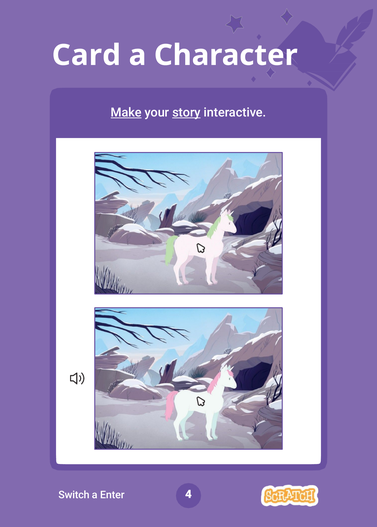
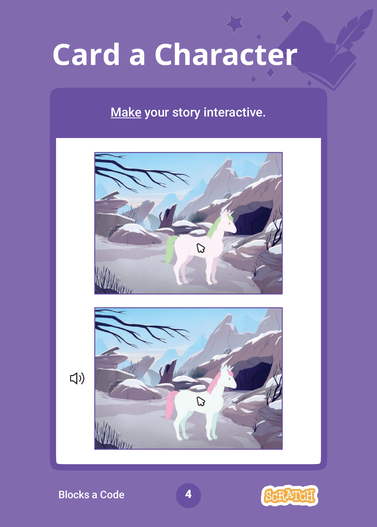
story underline: present -> none (186, 113)
Switch: Switch -> Blocks (74, 496)
Enter: Enter -> Code (112, 496)
